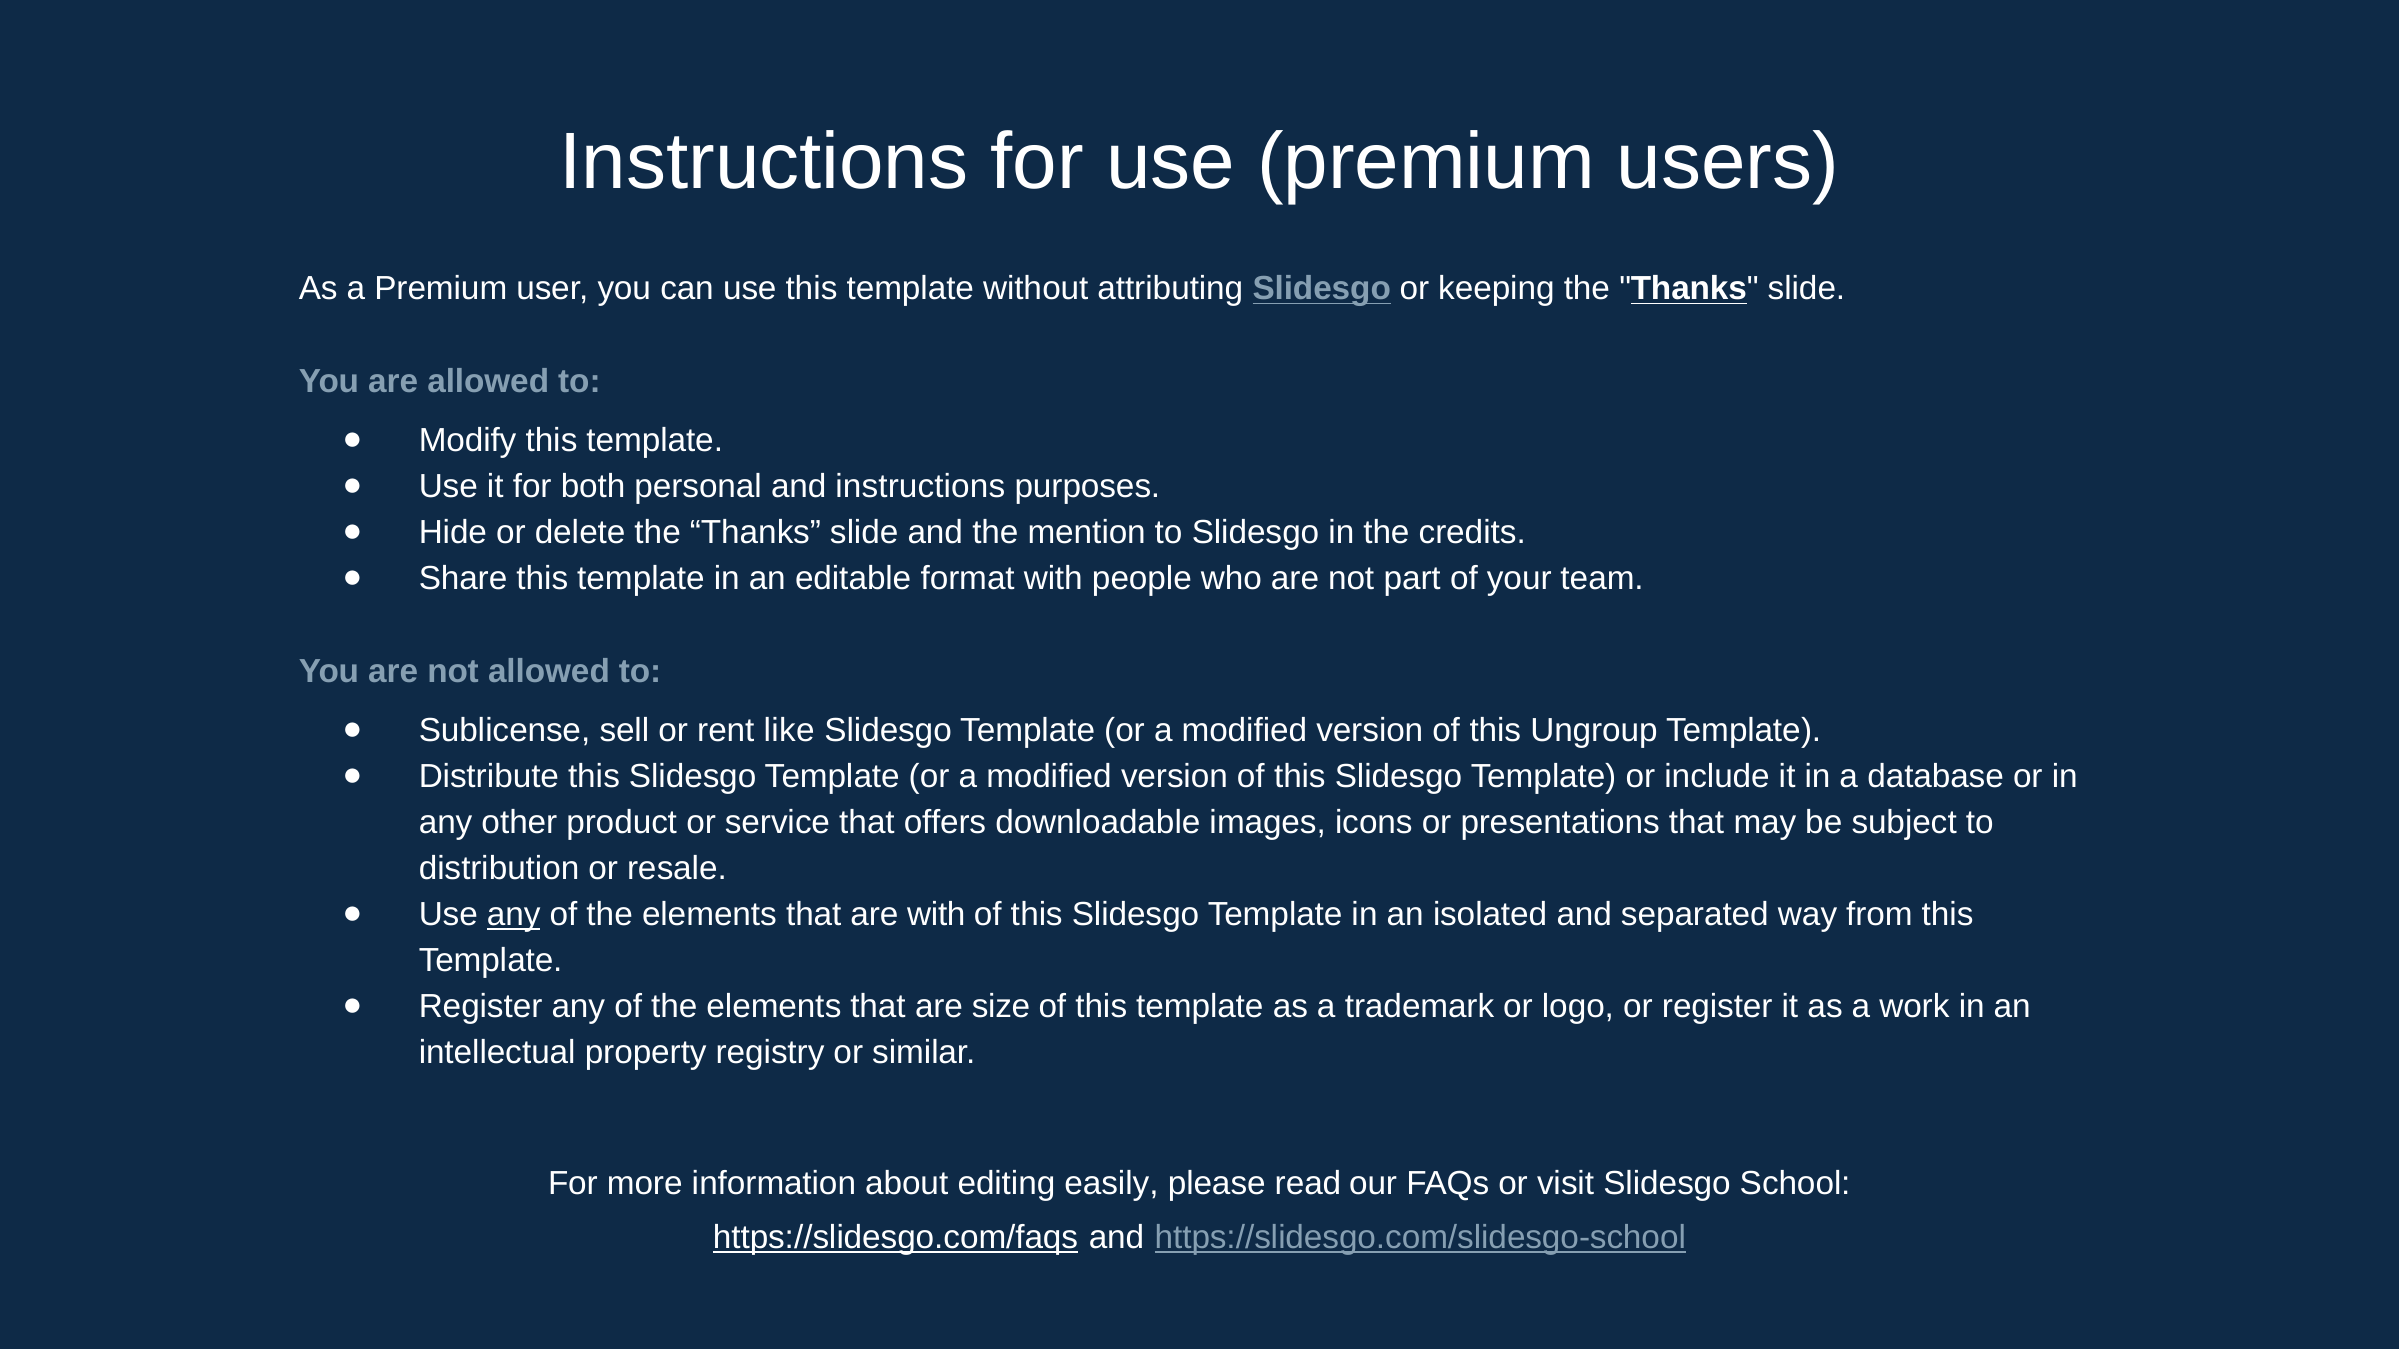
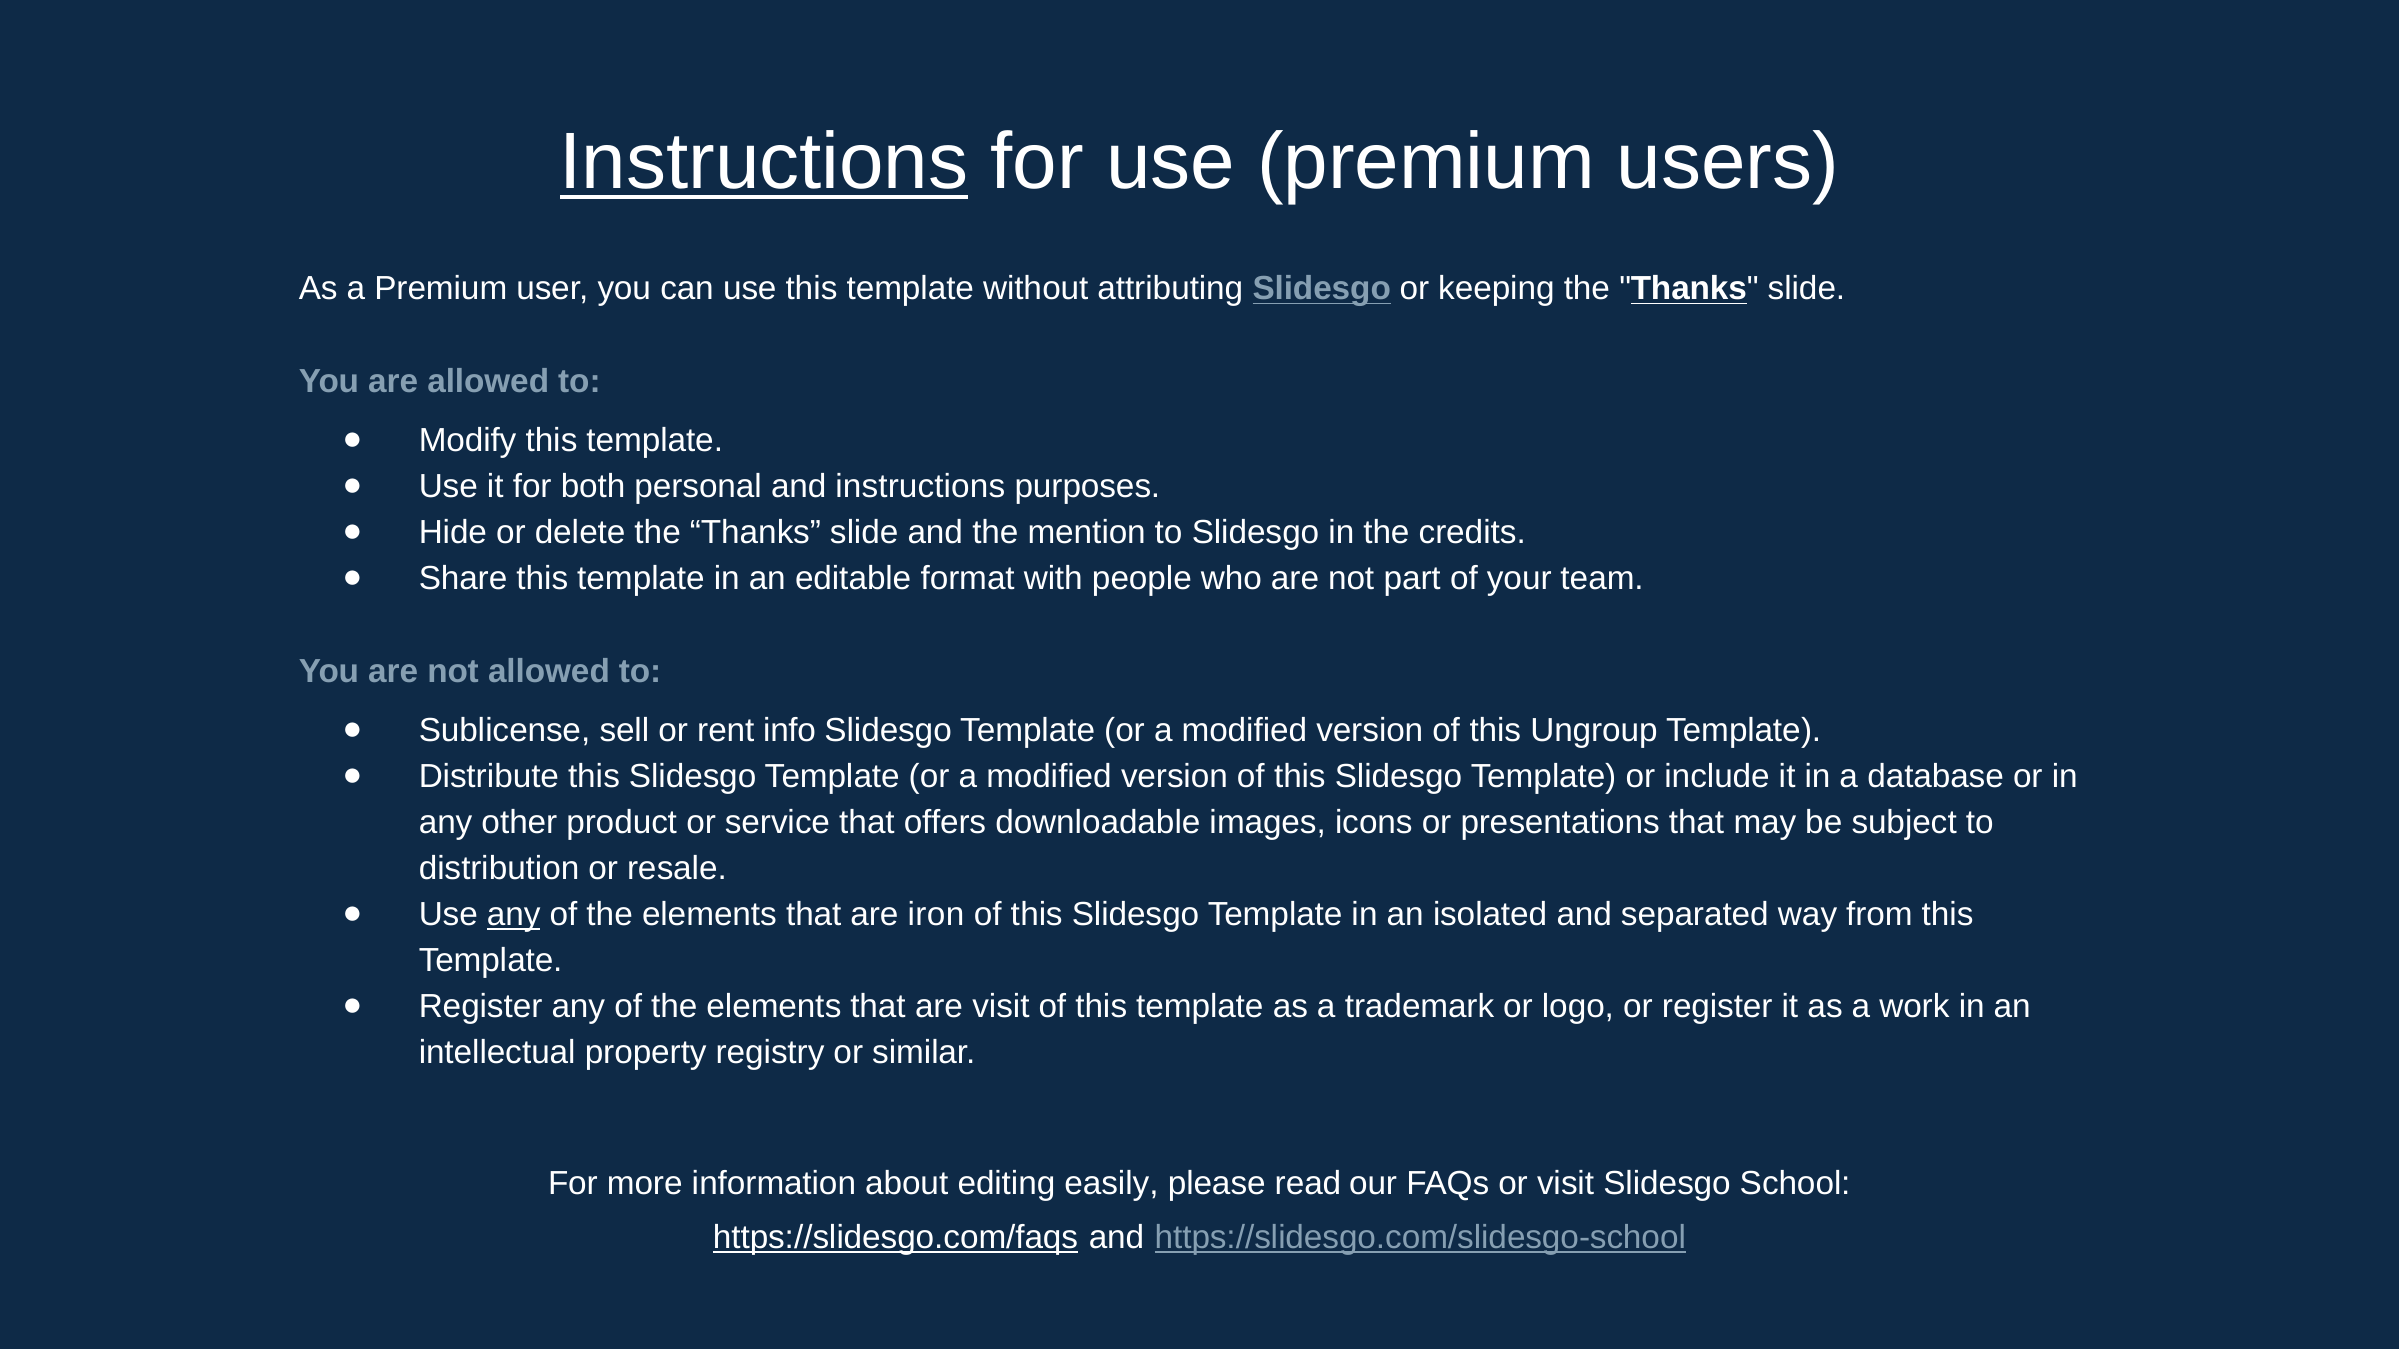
Instructions underline: none -> present (764, 163)
like: like -> info (790, 731)
are with: with -> iron (936, 915)
are size: size -> visit (1001, 1007)
